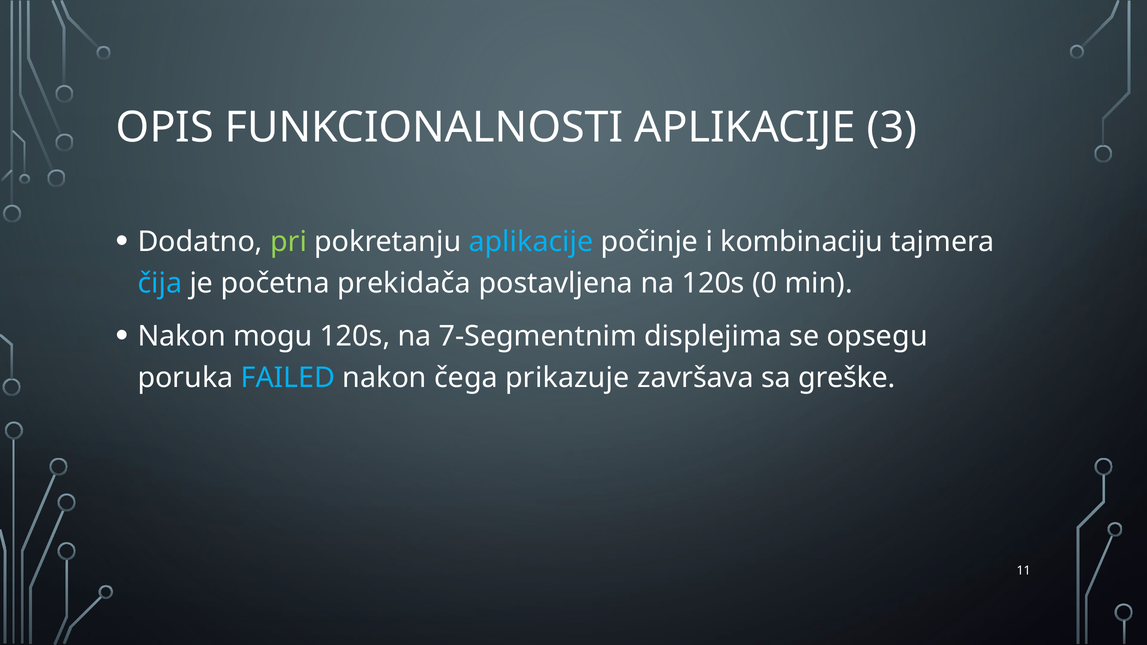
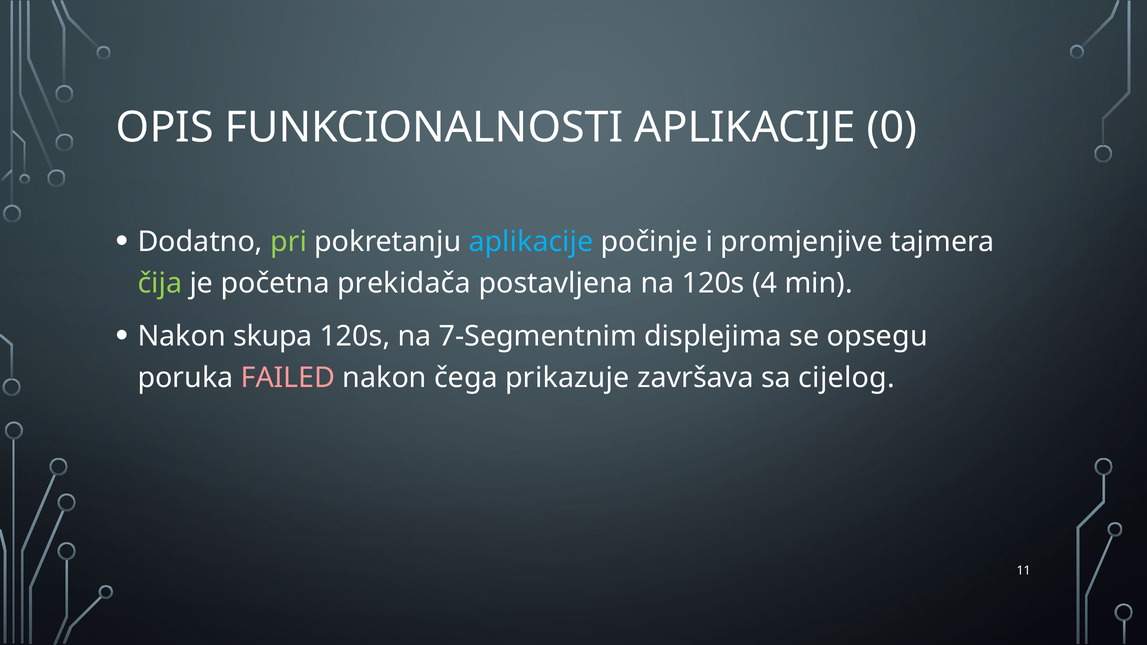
3: 3 -> 0 (892, 127)
kombinaciju: kombinaciju -> promjenjive (802, 242)
čija colour: light blue -> light green (160, 283)
0: 0 -> 4 (765, 283)
mogu: mogu -> skupa (273, 337)
FAILED colour: light blue -> pink (288, 378)
greške: greške -> cijelog (847, 378)
